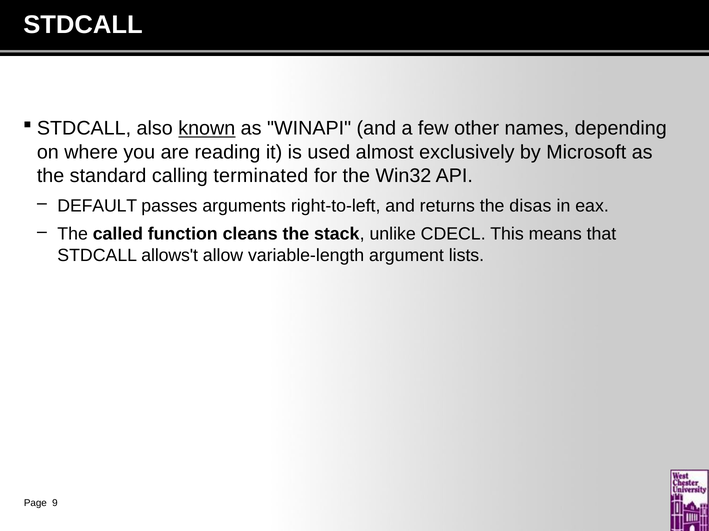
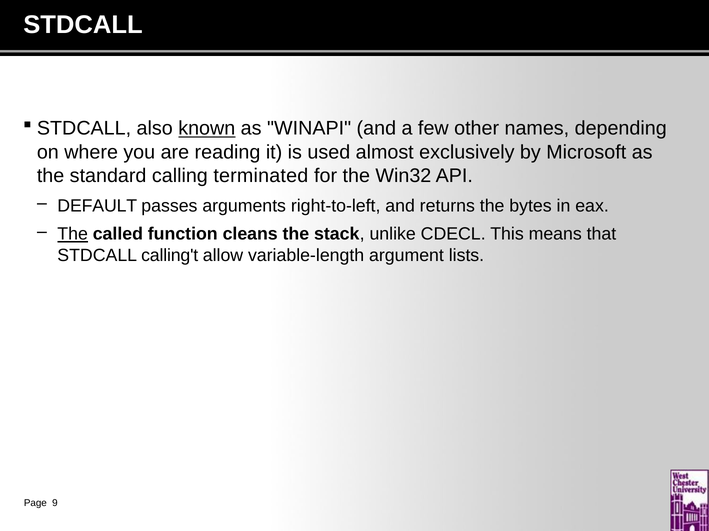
disas: disas -> bytes (530, 206)
The underline: none -> present (73, 234)
allows't: allows't -> calling't (170, 256)
